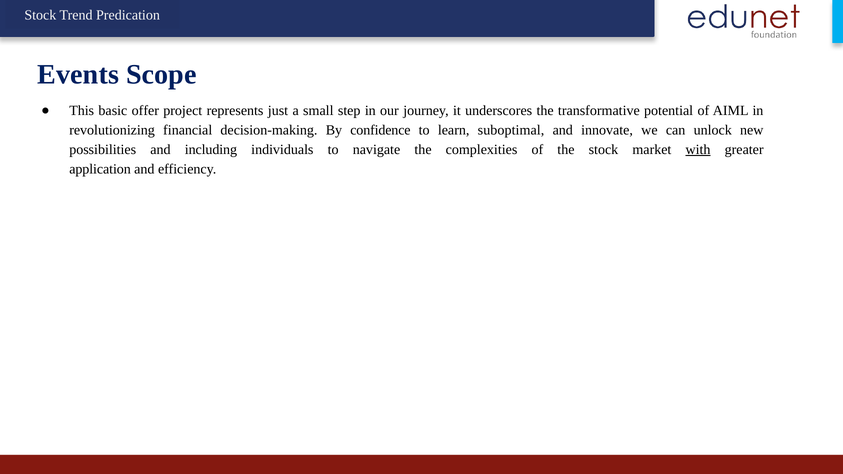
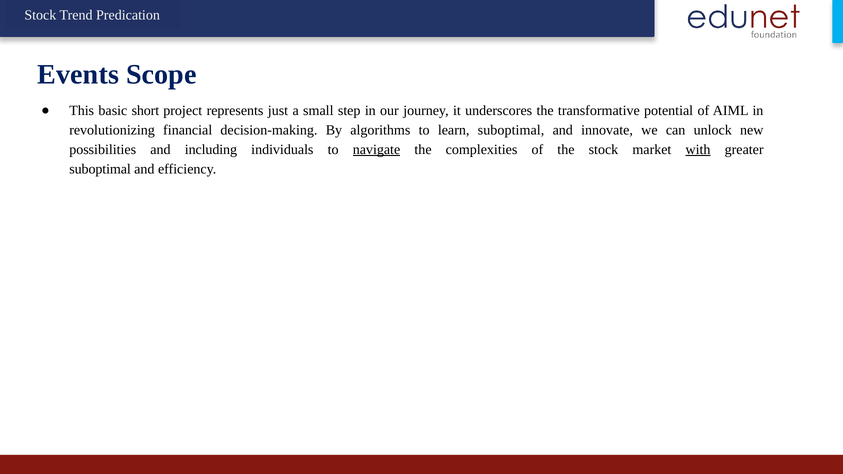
offer: offer -> short (145, 111)
confidence: confidence -> algorithms (380, 130)
navigate underline: none -> present (376, 150)
application: application -> suboptimal (100, 169)
